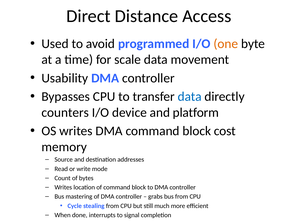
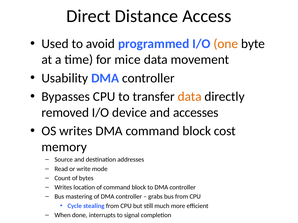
scale: scale -> mice (128, 60)
data colour: blue -> orange (190, 97)
counters: counters -> removed (65, 113)
platform: platform -> accesses (196, 113)
